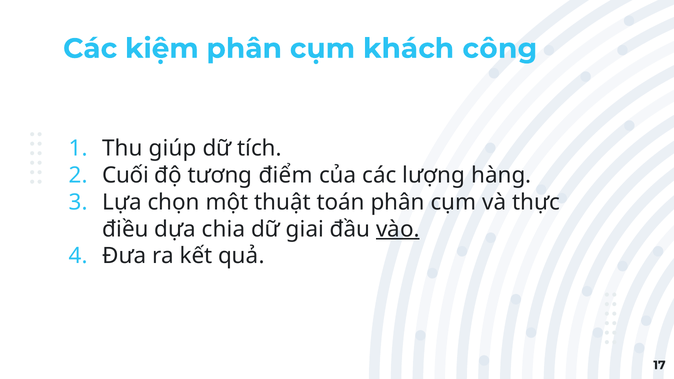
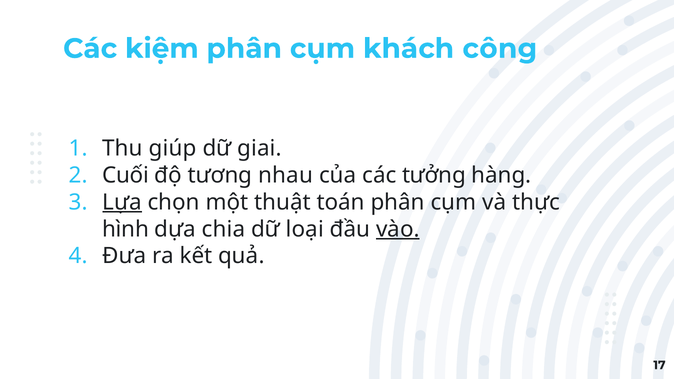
tích: tích -> giai (260, 148)
điểm: điểm -> nhau (286, 175)
lượng: lượng -> tưởng (434, 175)
Lựa underline: none -> present (122, 202)
điều: điều -> hình (126, 229)
giai: giai -> loại (305, 229)
